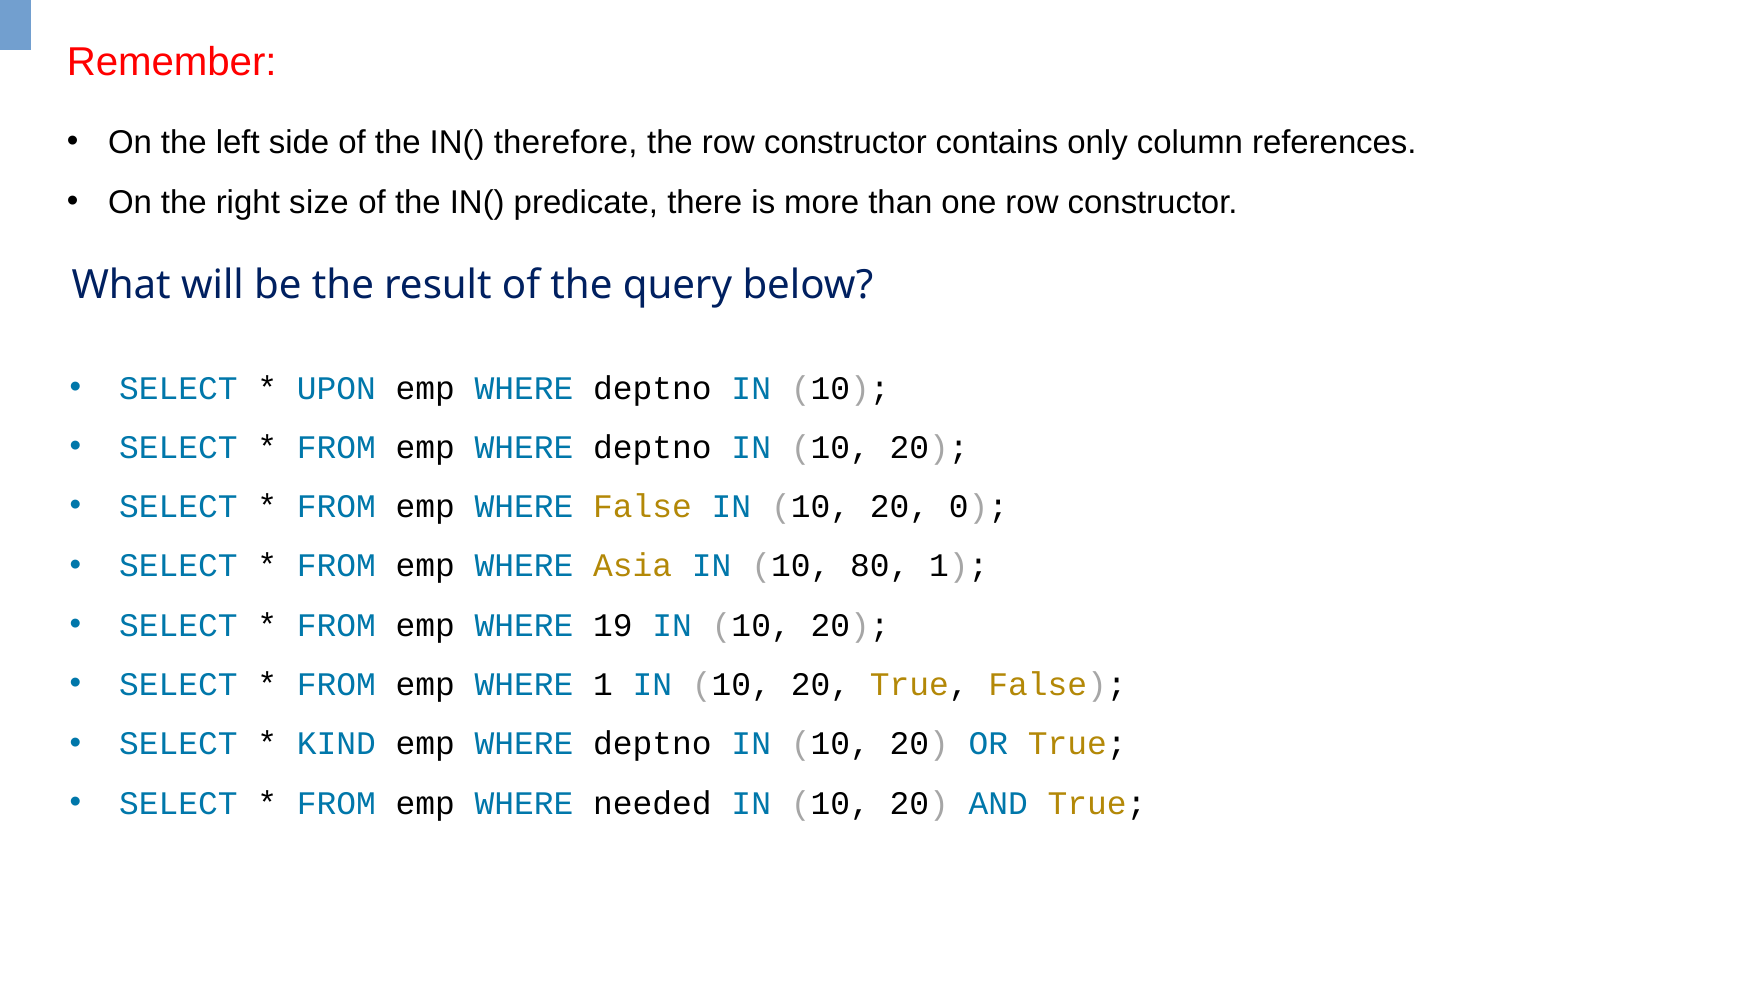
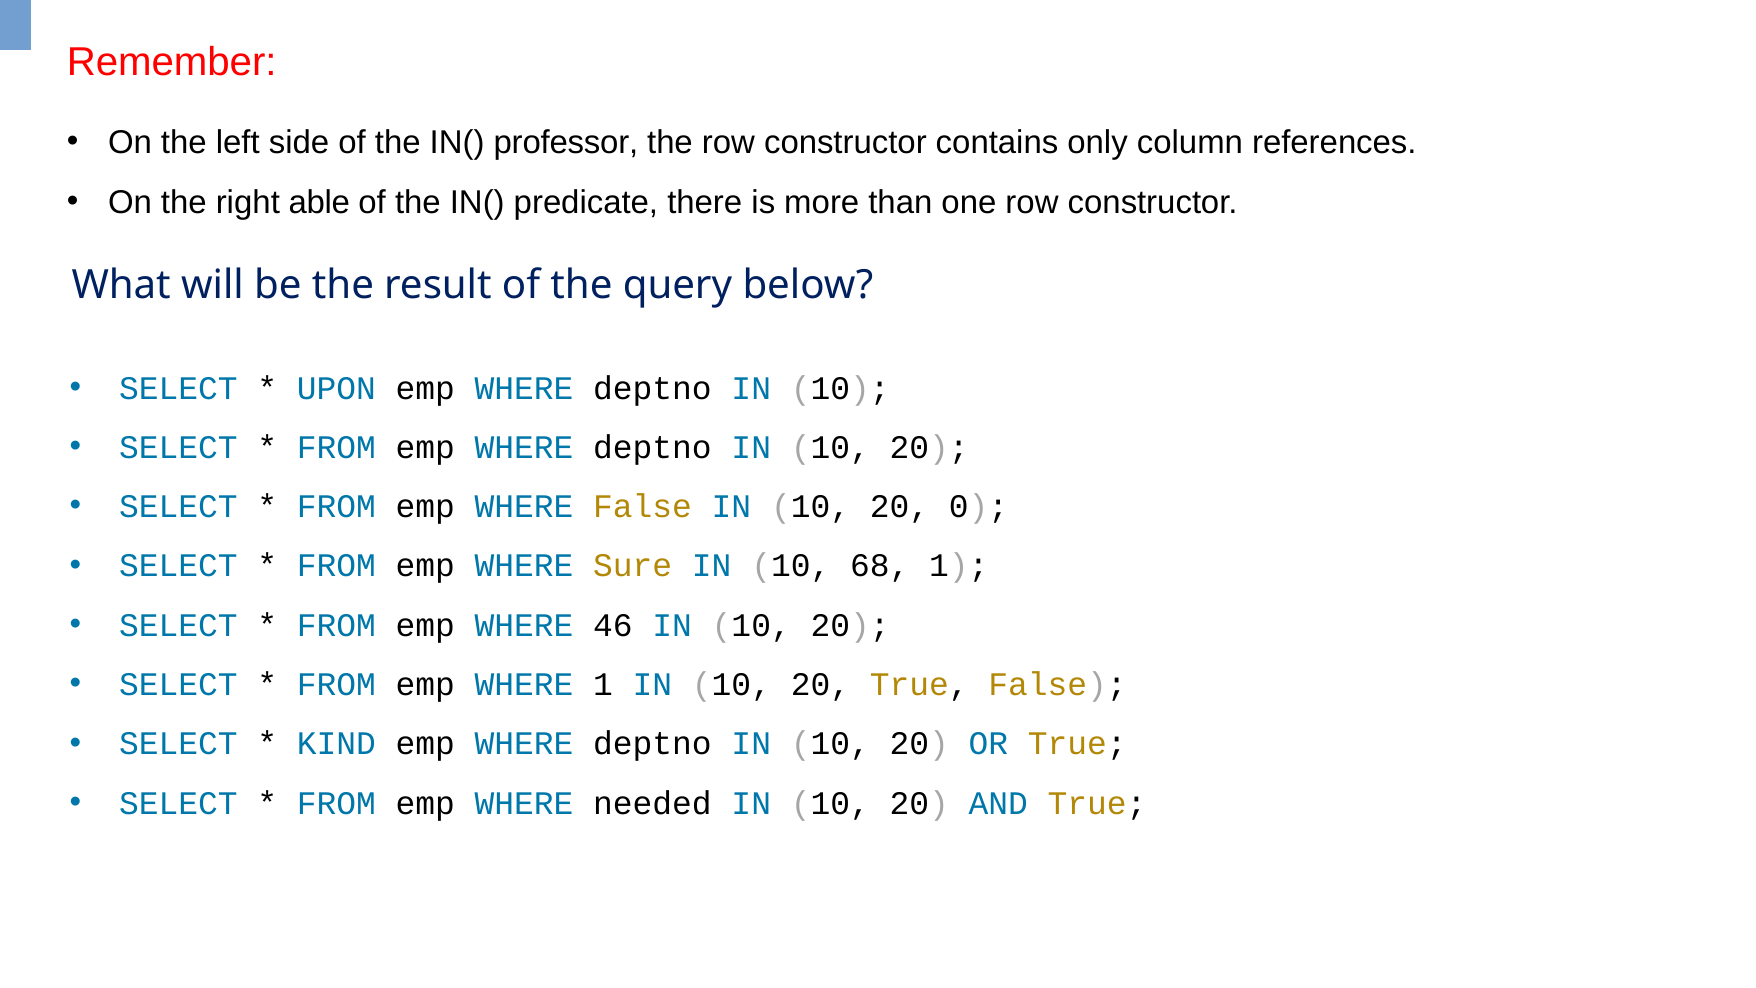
therefore: therefore -> professor (566, 143)
size: size -> able (319, 202)
Asia: Asia -> Sure (633, 566)
80: 80 -> 68 (880, 566)
19: 19 -> 46 (613, 625)
